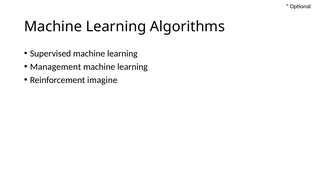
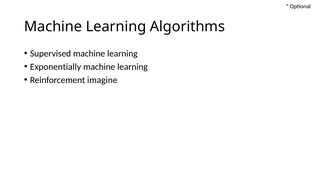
Management: Management -> Exponentially (56, 67)
